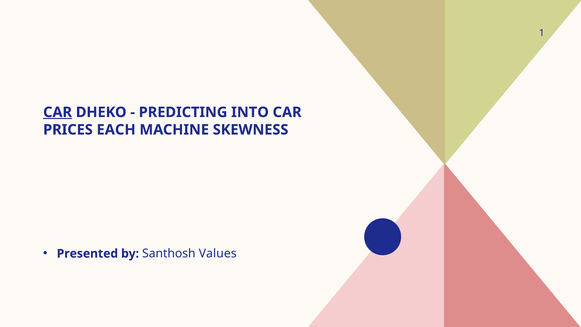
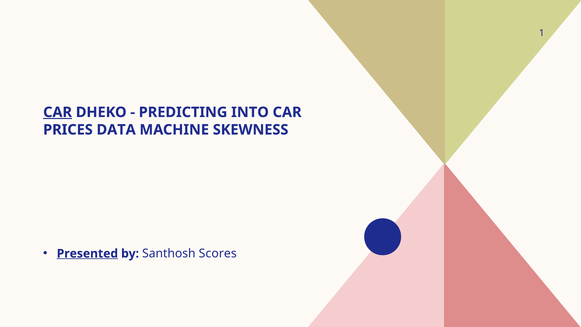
EACH: EACH -> DATA (116, 130)
Presented underline: none -> present (87, 253)
Values: Values -> Scores (218, 253)
